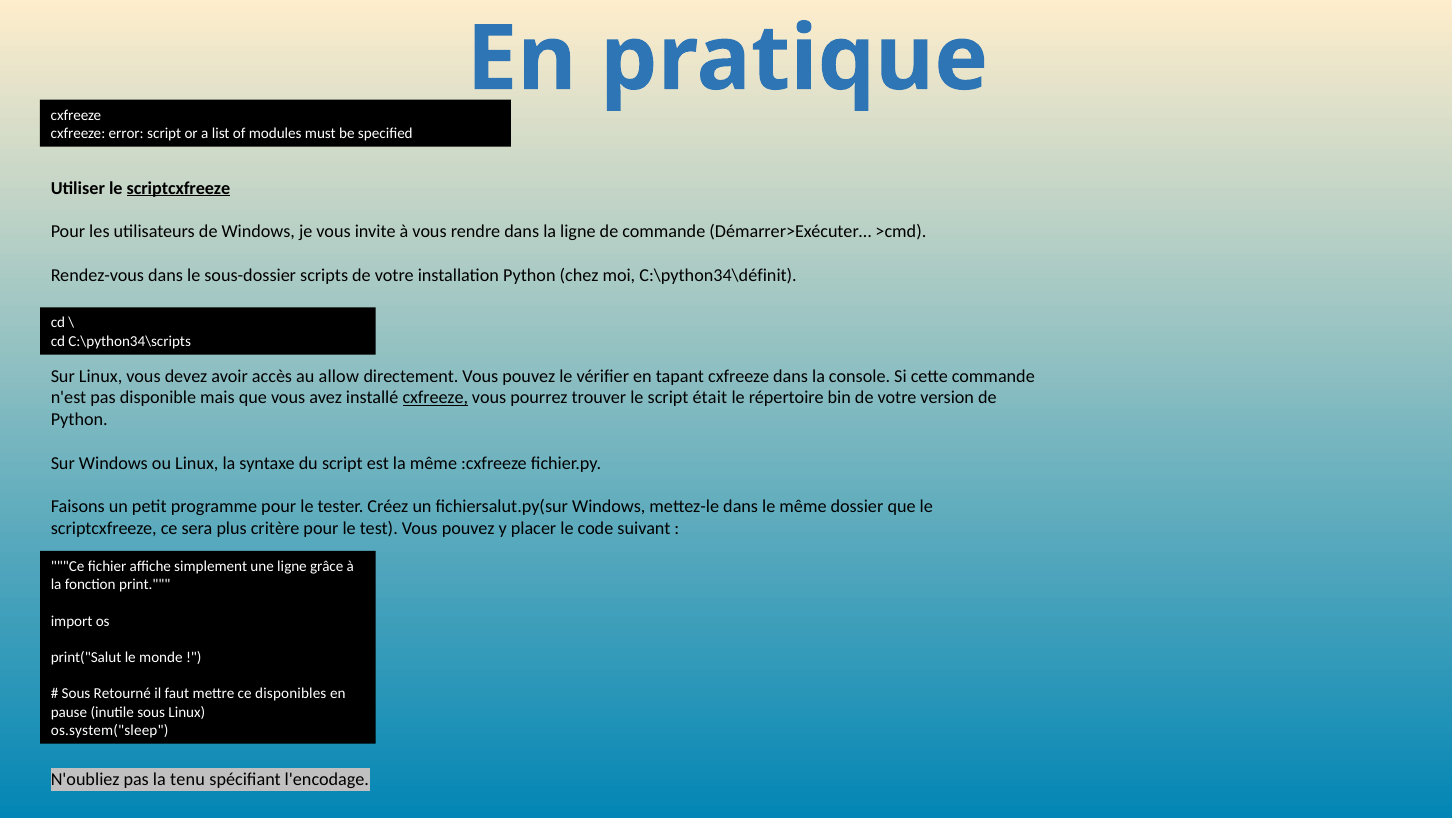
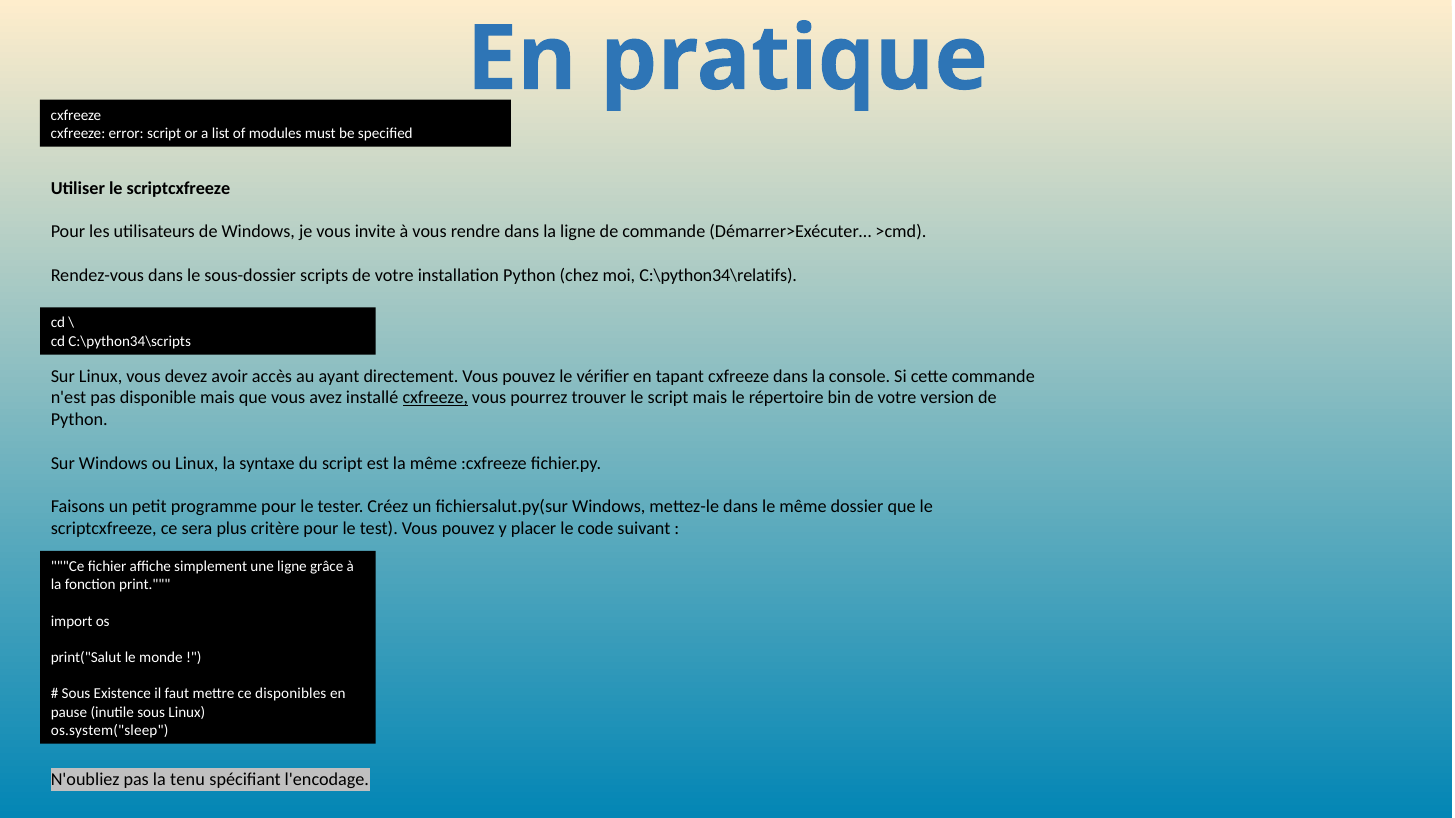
scriptcxfreeze underline: present -> none (178, 188)
C:\python34\définit: C:\python34\définit -> C:\python34\relatifs (718, 275)
allow: allow -> ayant (339, 376)
script était: était -> mais (710, 398)
Retourné: Retourné -> Existence (122, 694)
